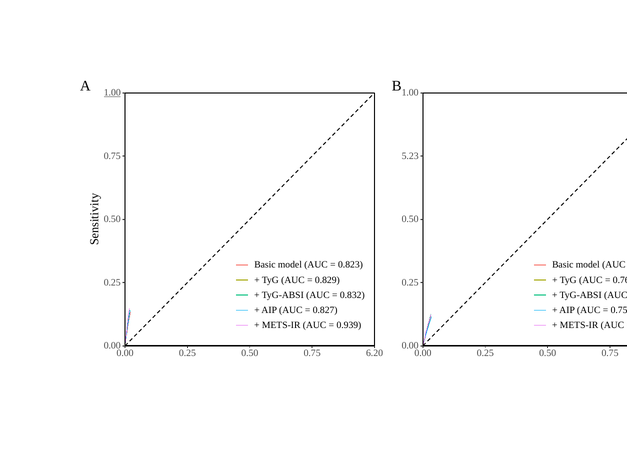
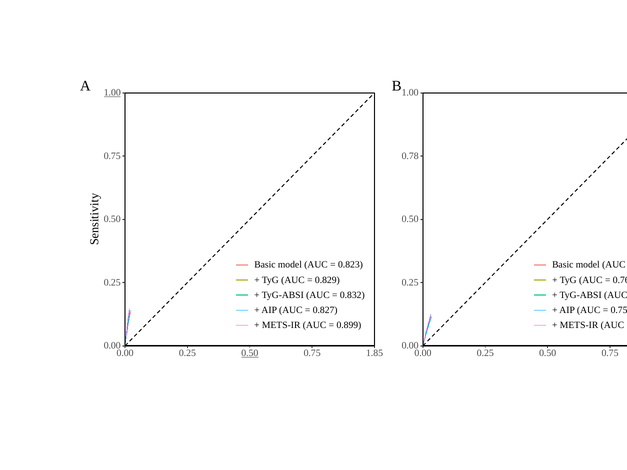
5.23: 5.23 -> 0.78 (410, 156)
0.939: 0.939 -> 0.899 (349, 325)
0.50 underline: none -> present (250, 353)
6.20: 6.20 -> 1.85 (375, 353)
